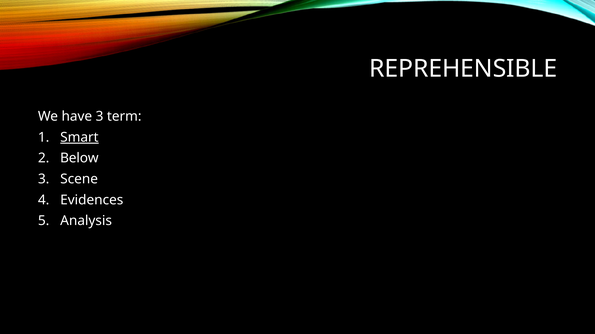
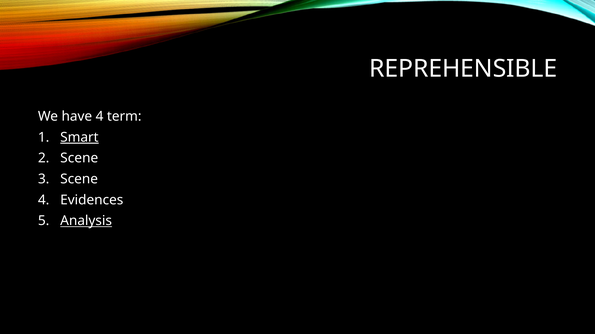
have 3: 3 -> 4 (100, 117)
Below: Below -> Scene (79, 158)
Analysis underline: none -> present (86, 221)
